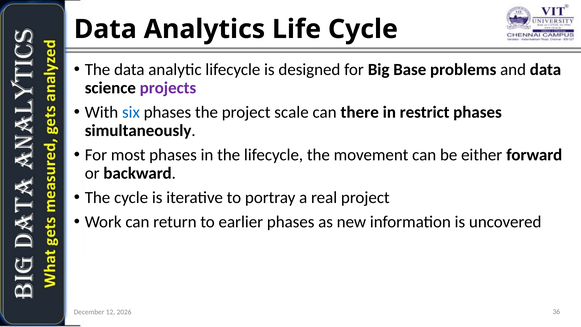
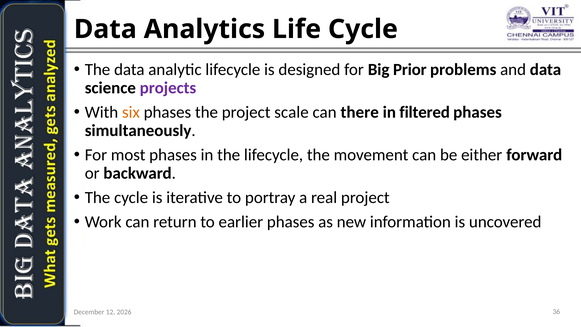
Base: Base -> Prior (410, 70)
six colour: blue -> orange (131, 112)
restrict: restrict -> filtered (425, 112)
